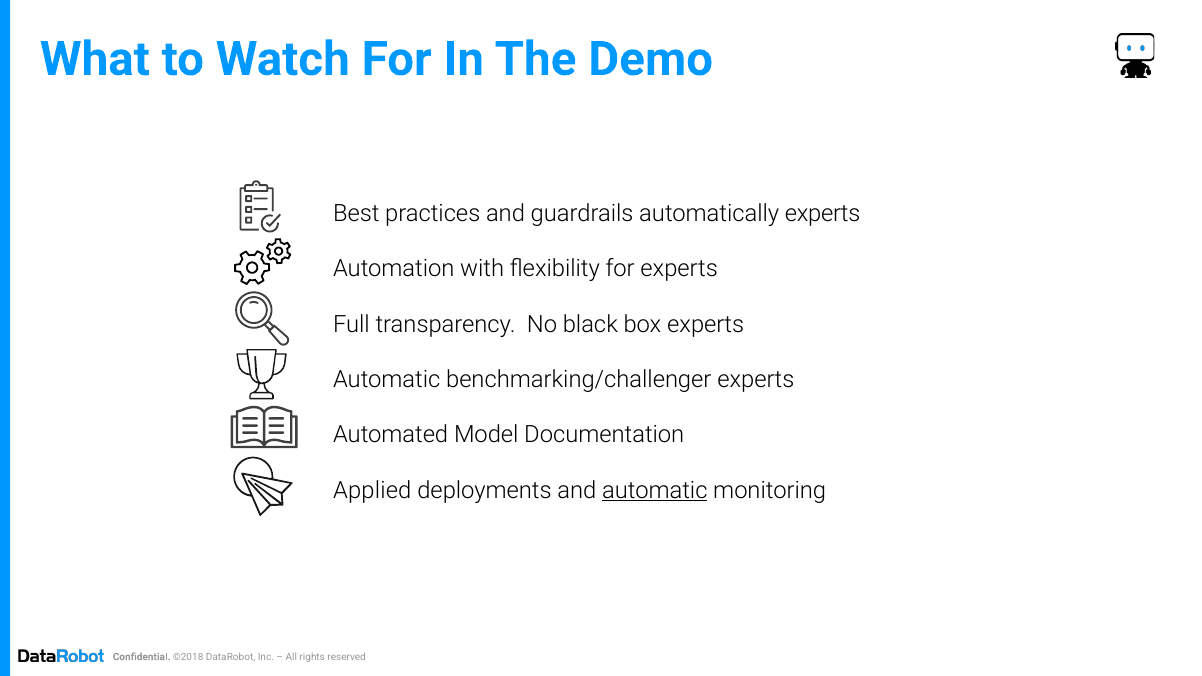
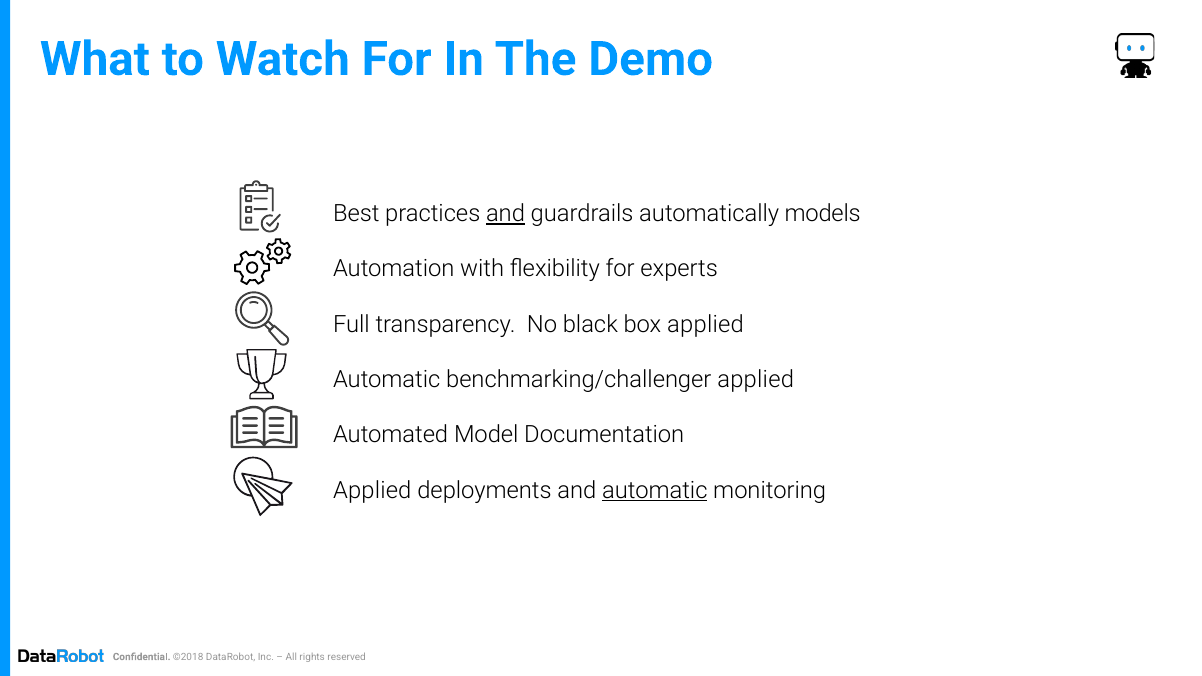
and underline: none -> present (506, 214)
automatically experts: experts -> models (823, 214)
box experts: experts -> applied (706, 324)
benchmarking/challenger experts: experts -> applied (756, 380)
